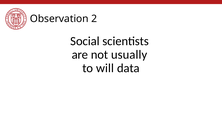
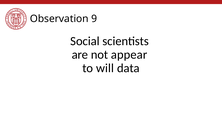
2: 2 -> 9 (94, 19)
usually: usually -> appear (129, 55)
